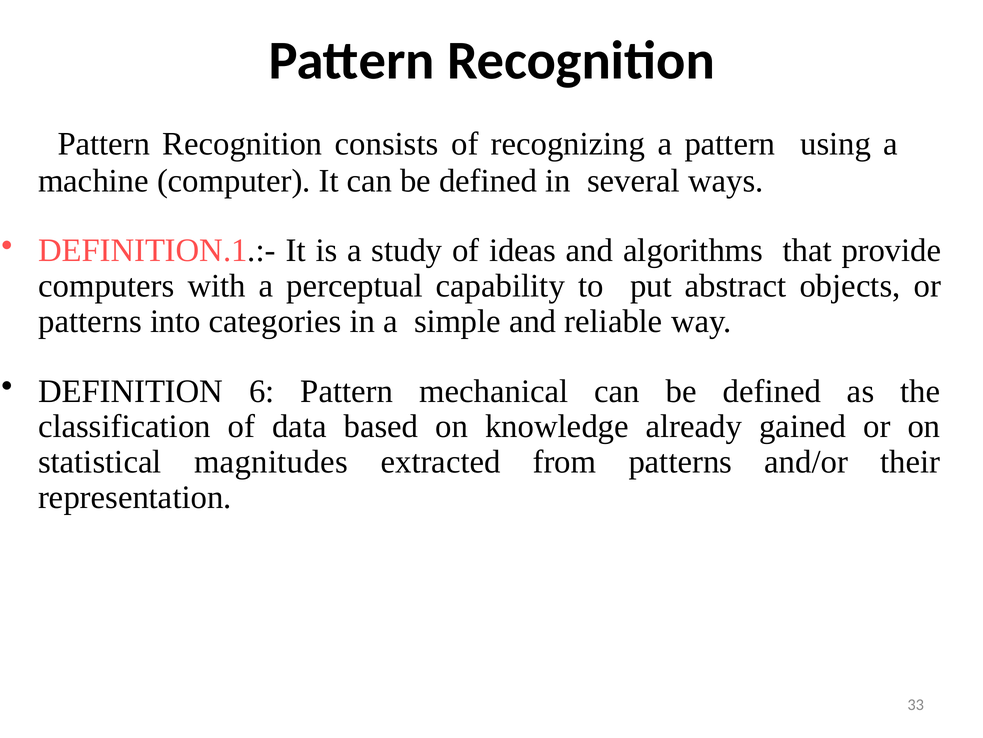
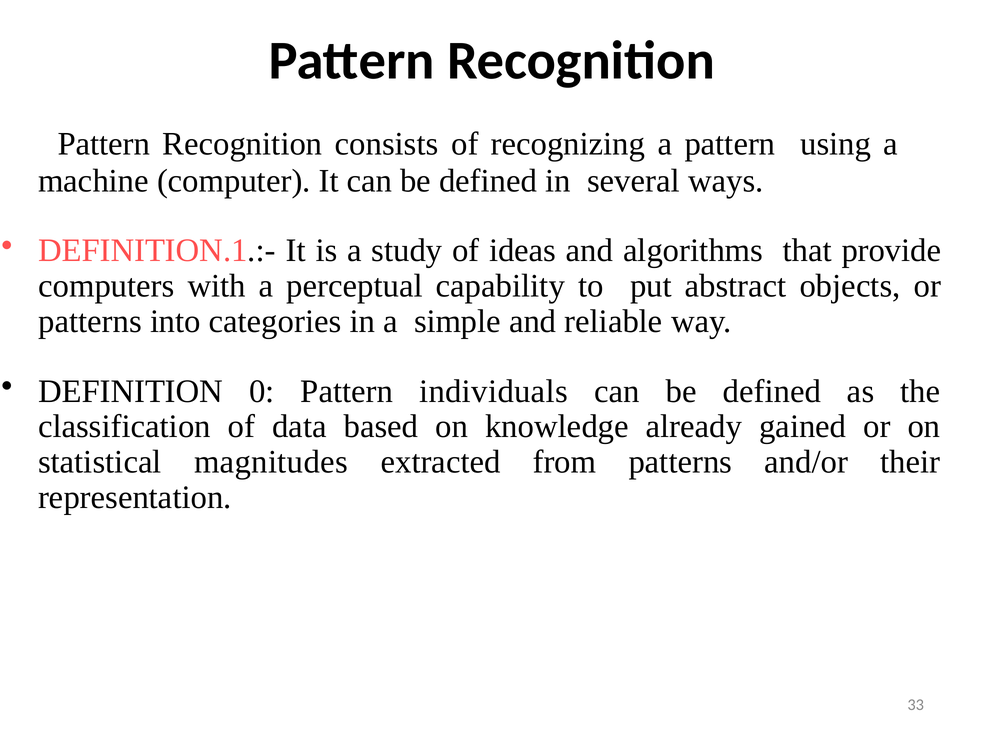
6: 6 -> 0 (262, 391)
mechanical: mechanical -> individuals (494, 391)
